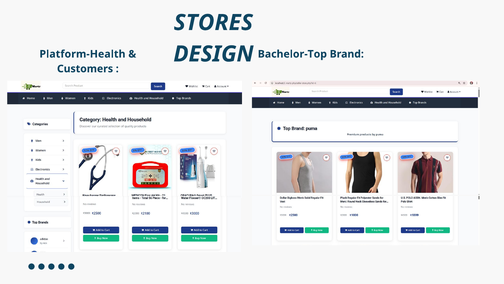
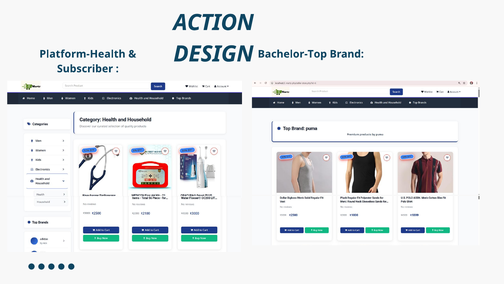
STORES: STORES -> ACTION (214, 23)
Customers: Customers -> Subscriber (85, 69)
